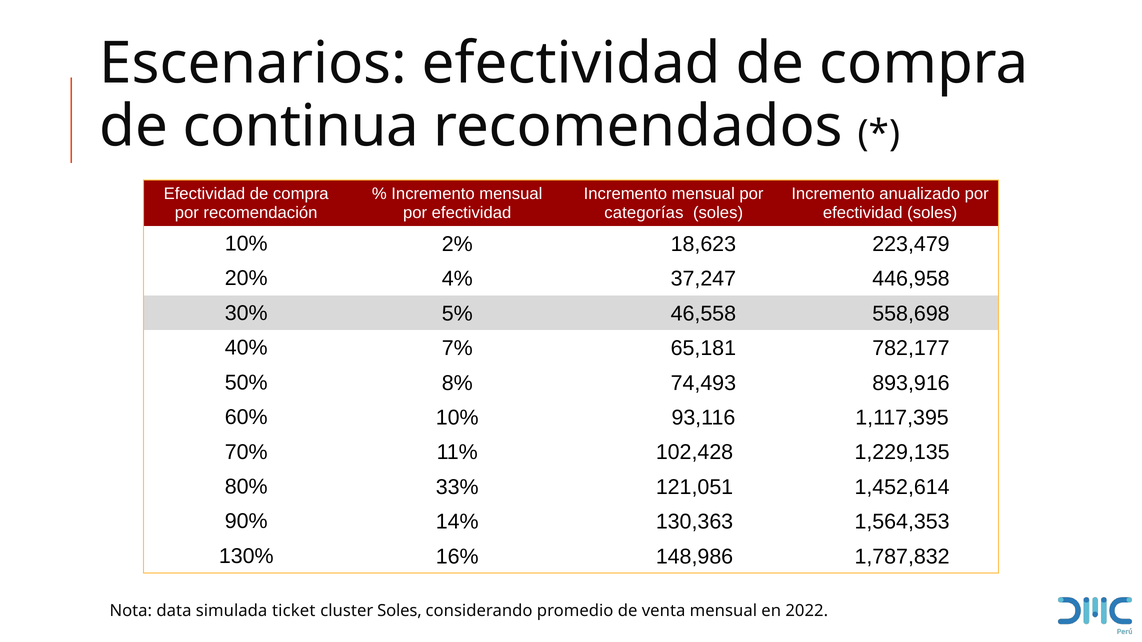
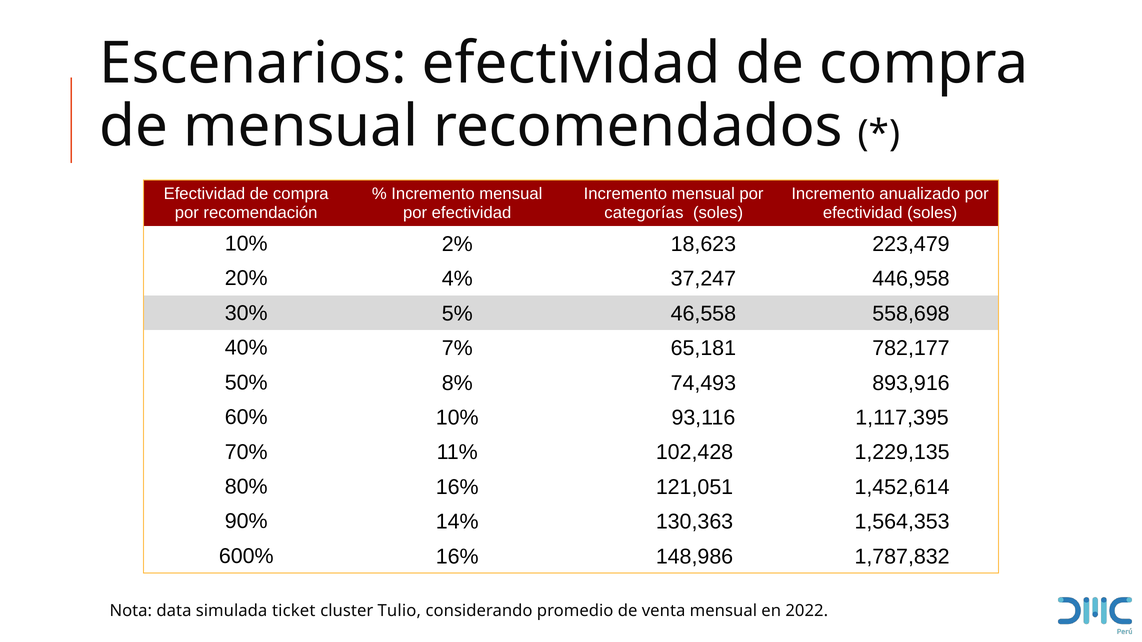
de continua: continua -> mensual (301, 127)
80% 33%: 33% -> 16% (457, 487)
130%: 130% -> 600% (246, 556)
cluster Soles: Soles -> Tulio (399, 611)
